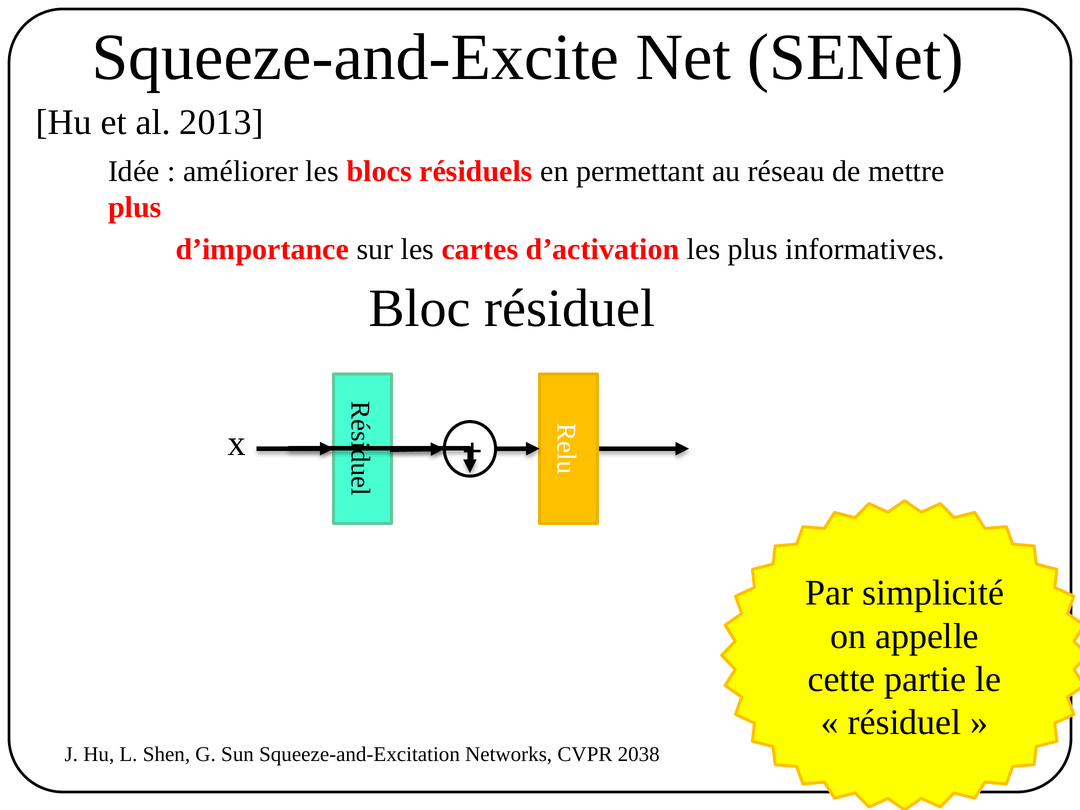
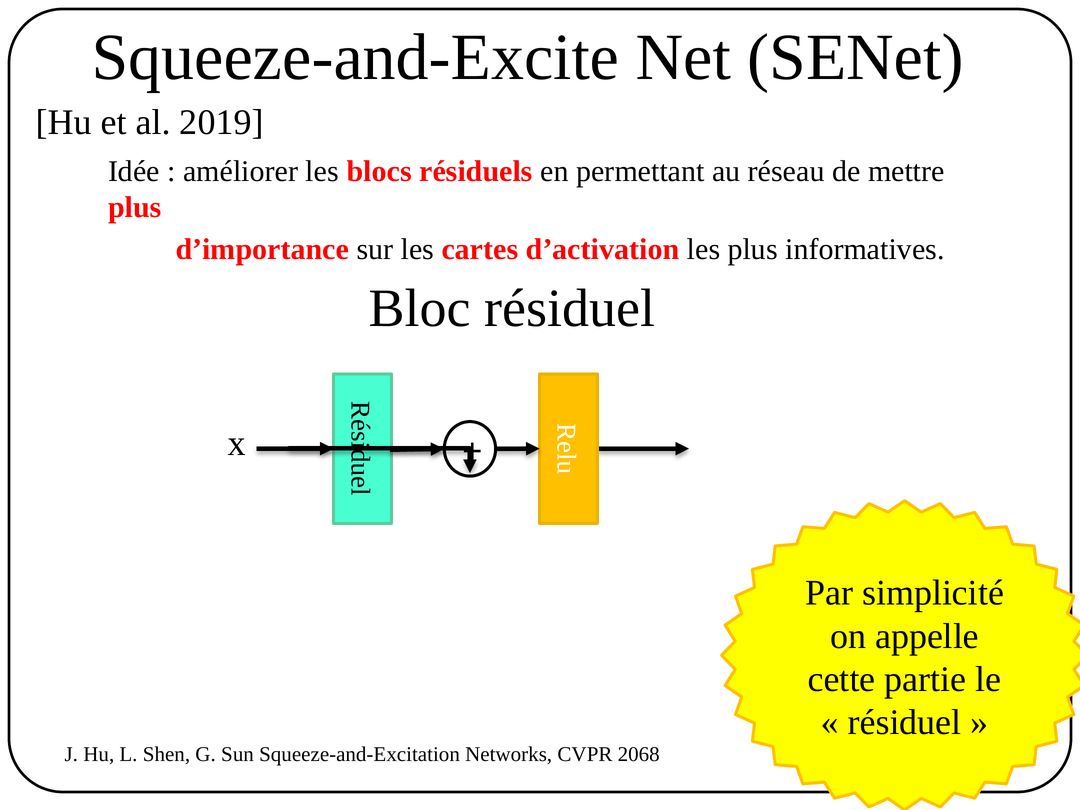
2013: 2013 -> 2019 (222, 122)
2038: 2038 -> 2068 (639, 755)
